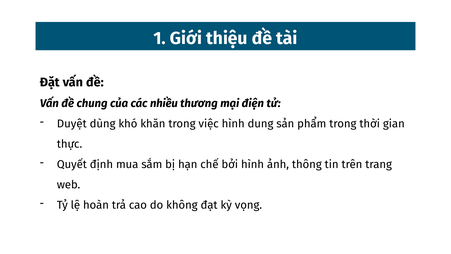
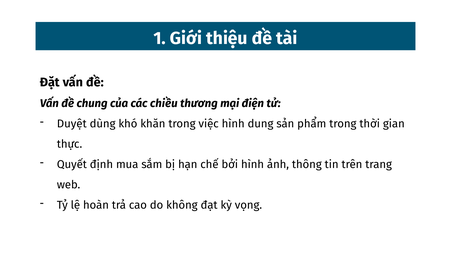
nhiều: nhiều -> chiều (164, 103)
